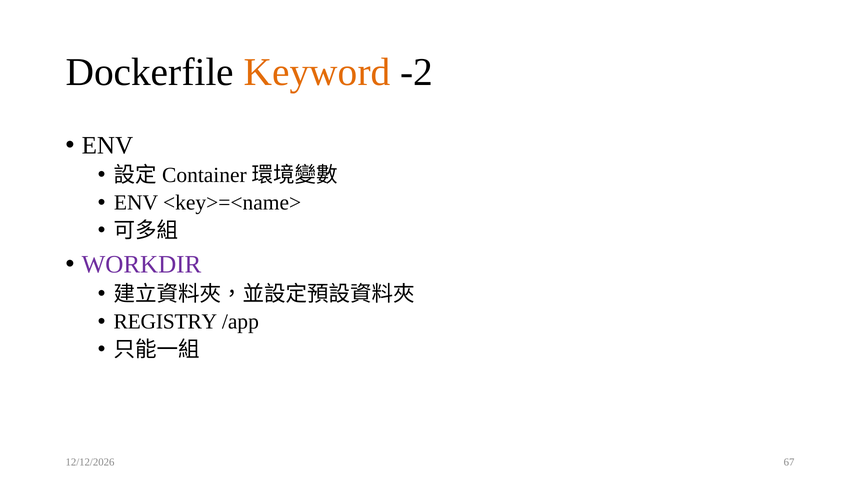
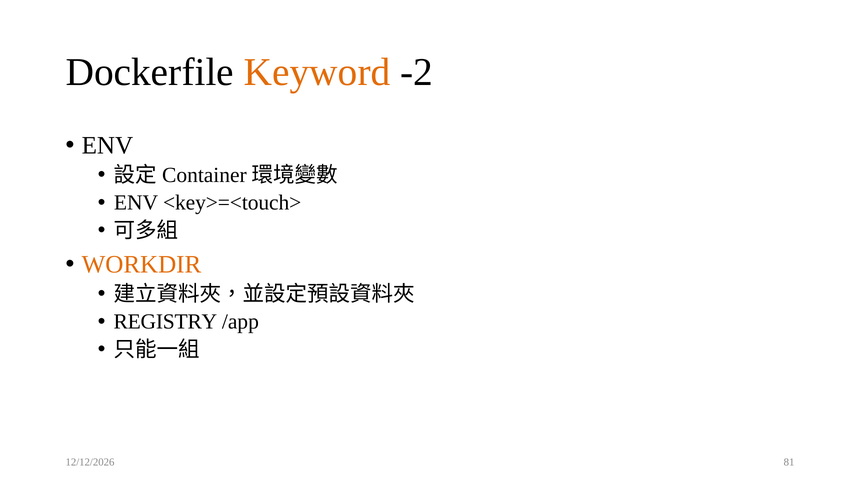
<key>=<name>: <key>=<name> -> <key>=<touch> (232, 203)
WORKDIR colour: purple -> orange (141, 264)
67: 67 -> 81 (789, 462)
